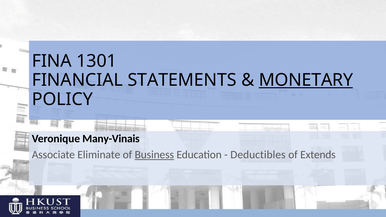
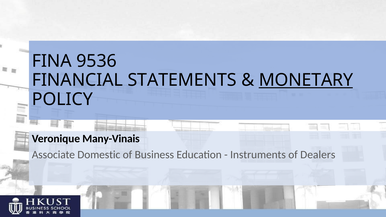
1301: 1301 -> 9536 (97, 61)
Eliminate: Eliminate -> Domestic (99, 155)
Business underline: present -> none (154, 155)
Deductibles: Deductibles -> Instruments (258, 155)
Extends: Extends -> Dealers (318, 155)
